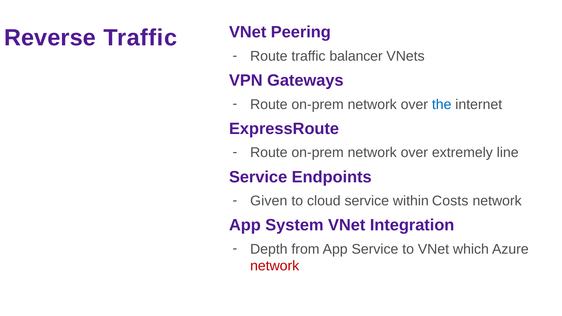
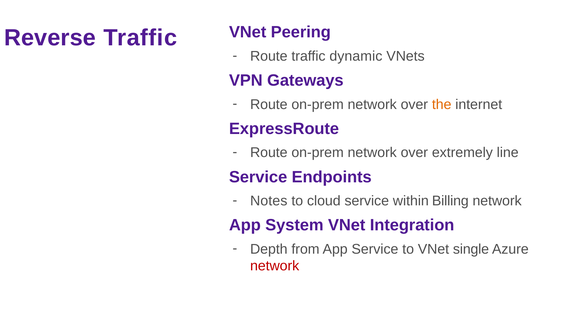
balancer: balancer -> dynamic (356, 56)
the colour: blue -> orange (442, 104)
Given: Given -> Notes (269, 201)
Costs: Costs -> Billing (450, 201)
which: which -> single (471, 249)
